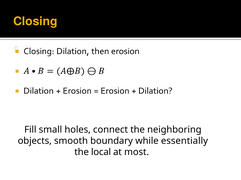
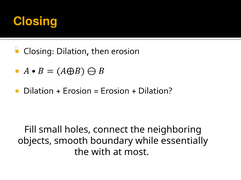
local: local -> with (101, 153)
